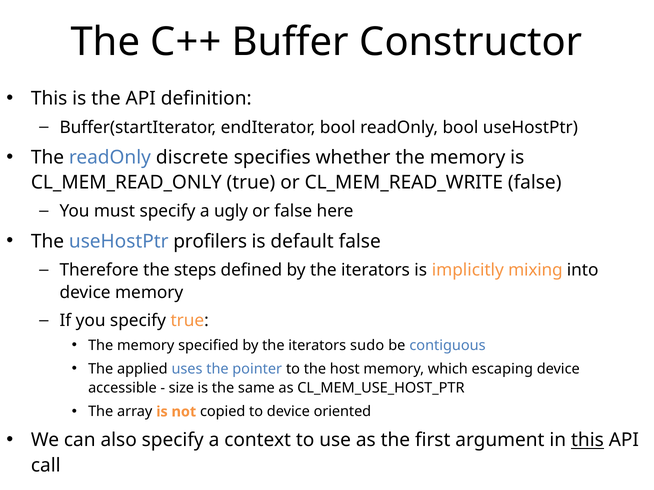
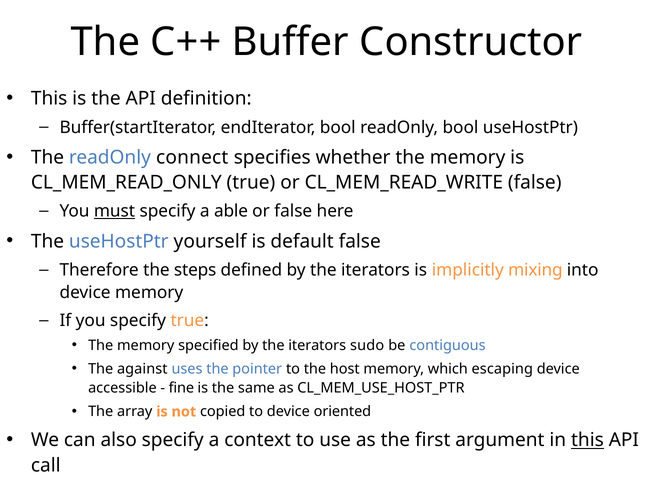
discrete: discrete -> connect (192, 158)
must underline: none -> present (114, 211)
ugly: ugly -> able (231, 211)
profilers: profilers -> yourself (210, 242)
applied: applied -> against (142, 369)
size: size -> fine (181, 389)
